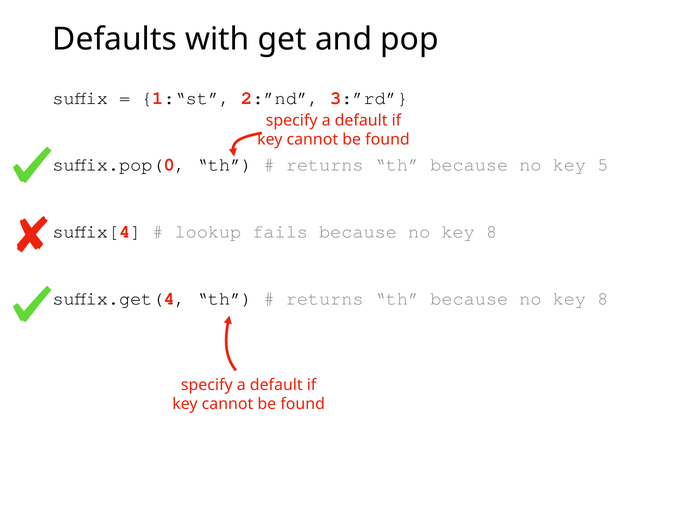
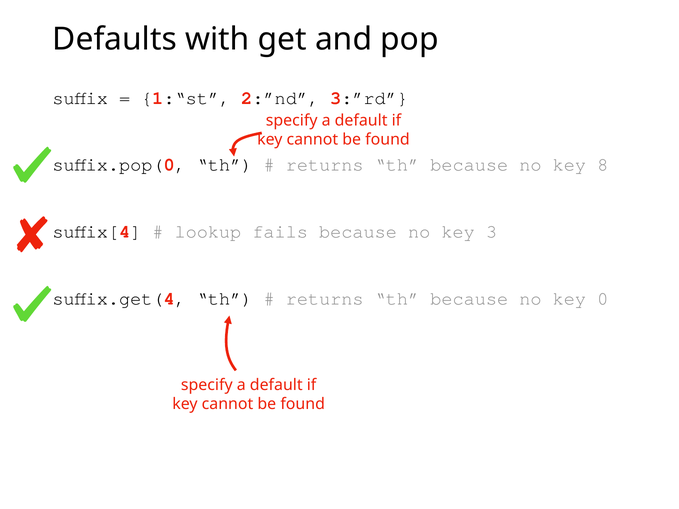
5: 5 -> 8 (603, 165)
8: 8 -> 3 (492, 232)
8: 8 -> 0 (603, 299)
